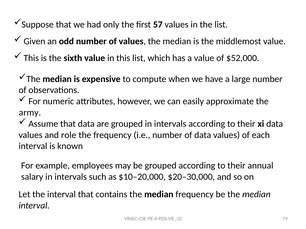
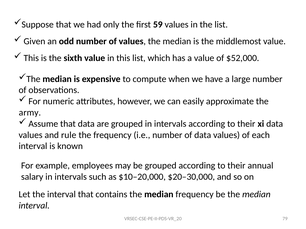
57: 57 -> 59 (158, 24)
role: role -> rule (69, 135)
